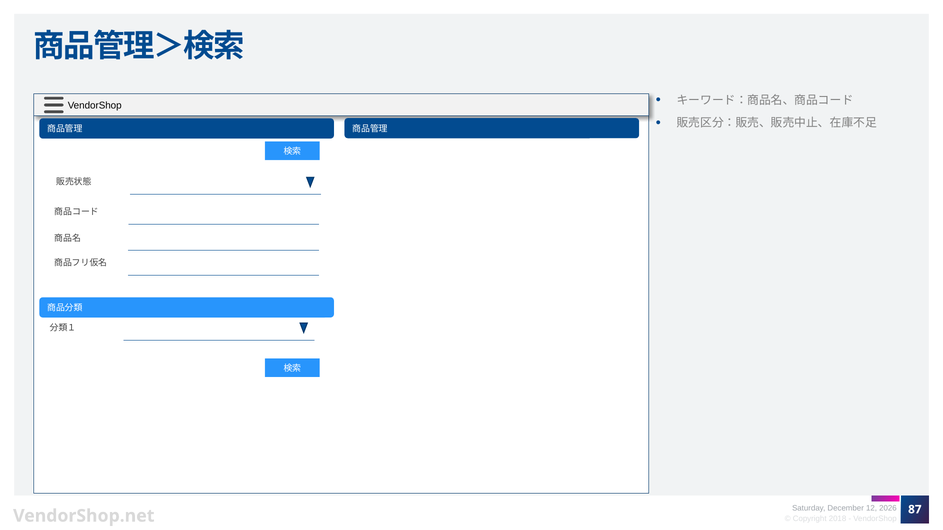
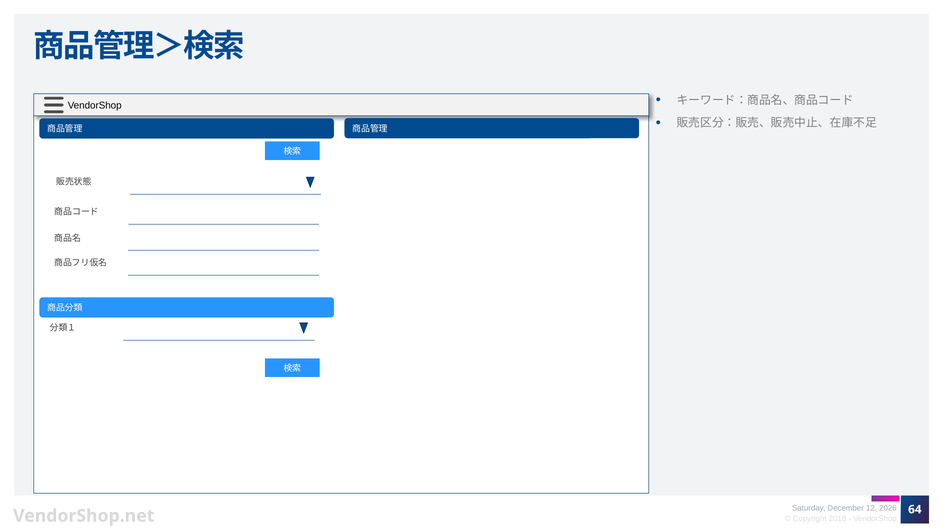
87: 87 -> 64 (915, 510)
